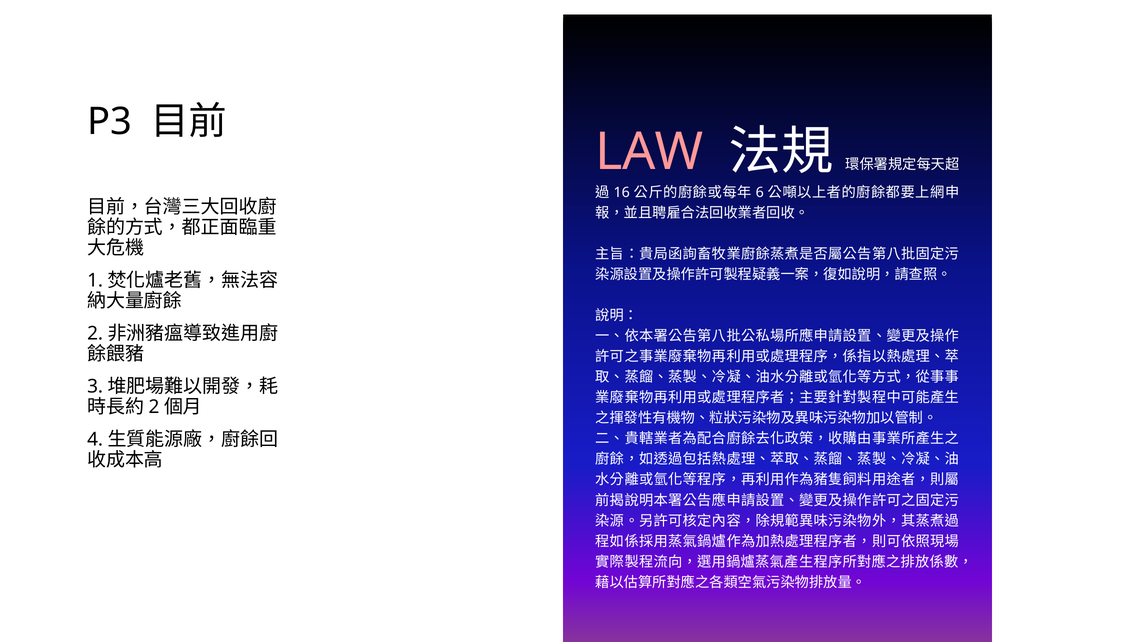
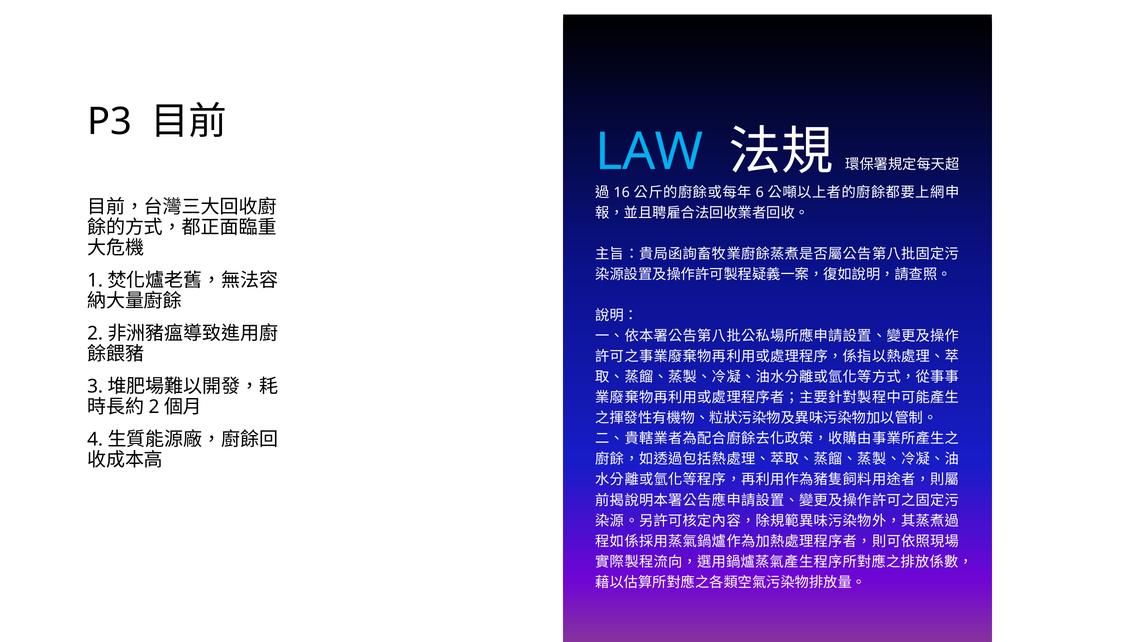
LAW colour: pink -> light blue (649, 152)
